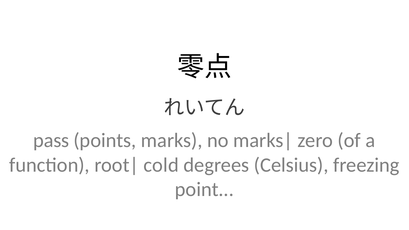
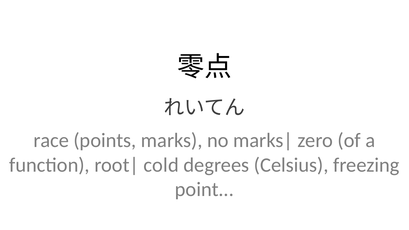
pass: pass -> race (51, 140)
